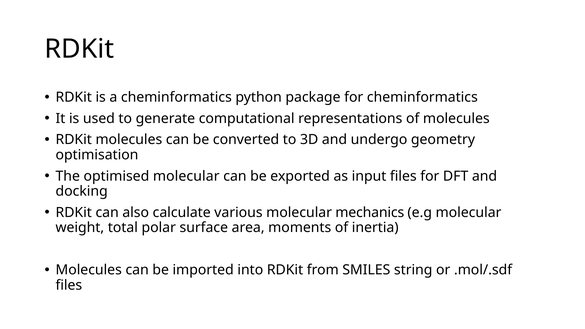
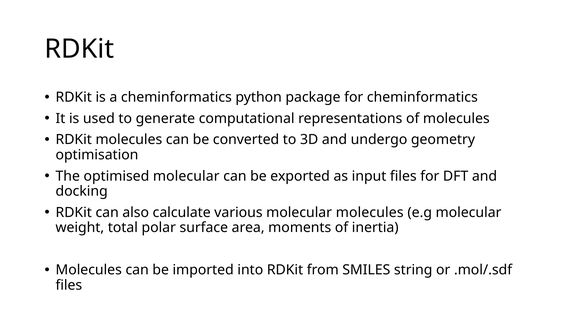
molecular mechanics: mechanics -> molecules (370, 212)
